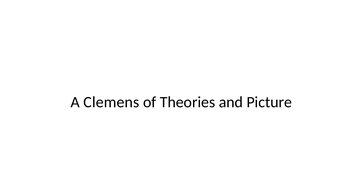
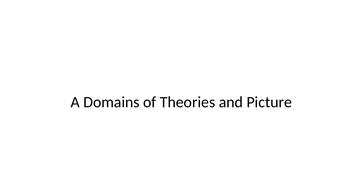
Clemens: Clemens -> Domains (111, 102)
